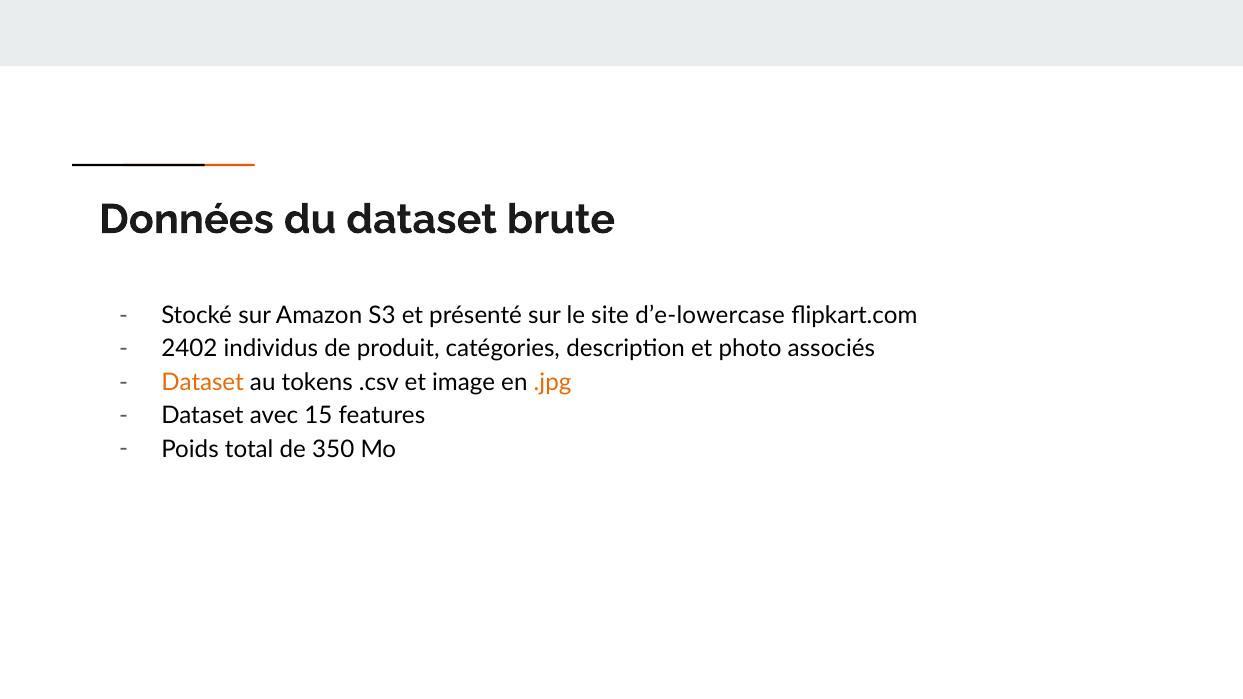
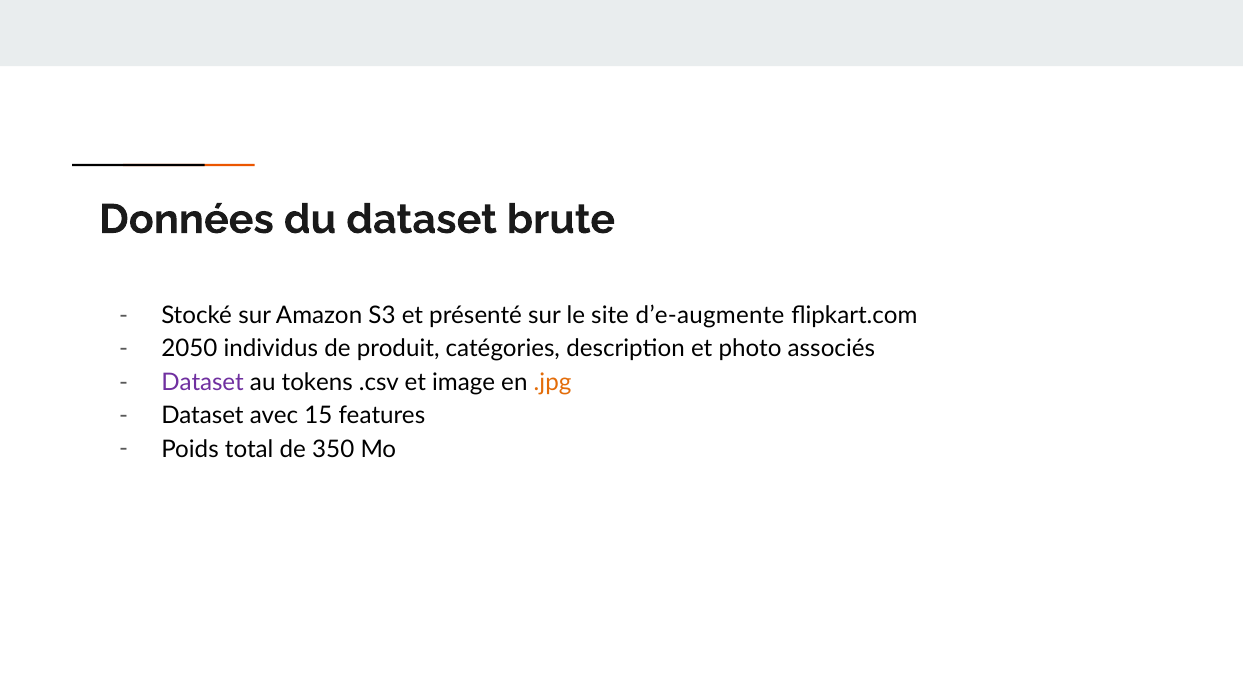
d’e-lowercase: d’e-lowercase -> d’e-augmente (710, 316)
2402: 2402 -> 2050 (189, 349)
Dataset colour: orange -> purple (203, 382)
